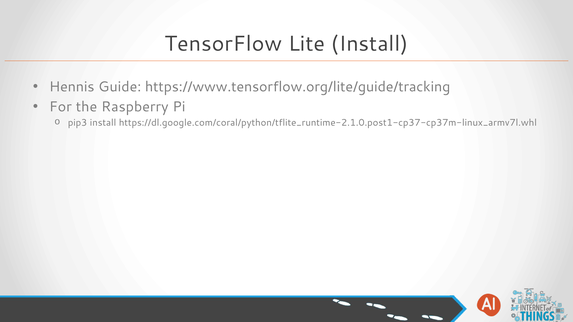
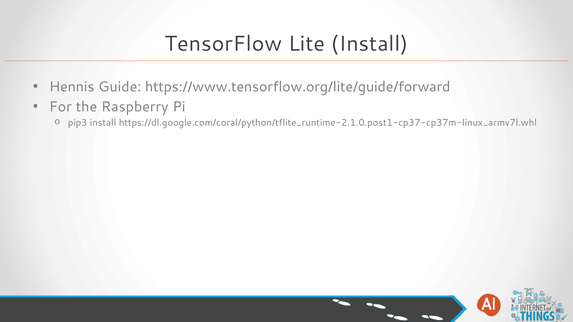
https://www.tensorflow.org/lite/guide/tracking: https://www.tensorflow.org/lite/guide/tracking -> https://www.tensorflow.org/lite/guide/forward (298, 87)
